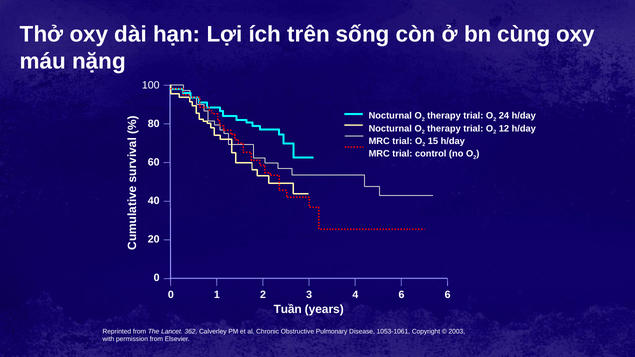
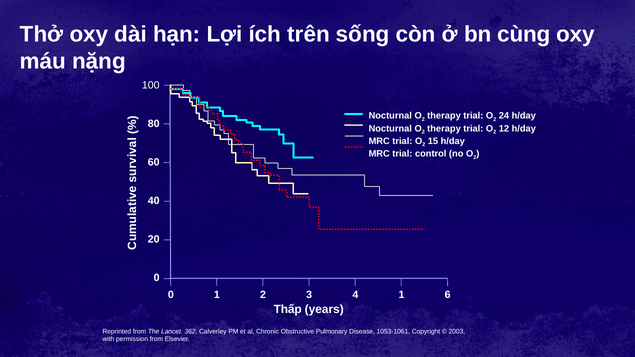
4 6: 6 -> 1 (401, 295)
Tuần: Tuần -> Thấp (288, 310)
